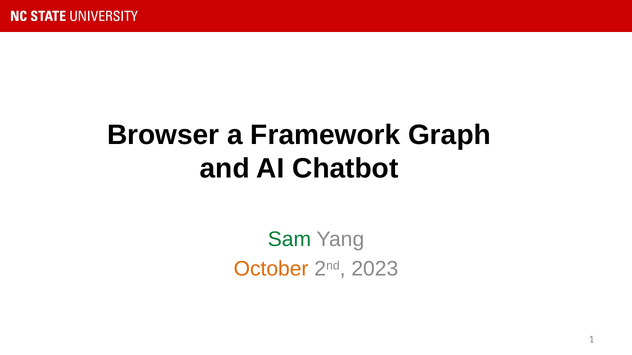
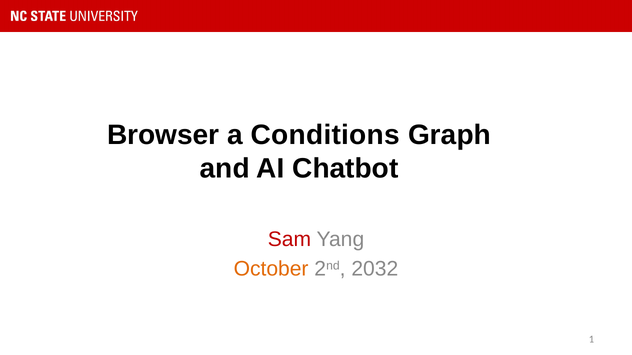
Framework: Framework -> Conditions (325, 135)
Sam colour: green -> red (289, 240)
2023: 2023 -> 2032 (375, 269)
